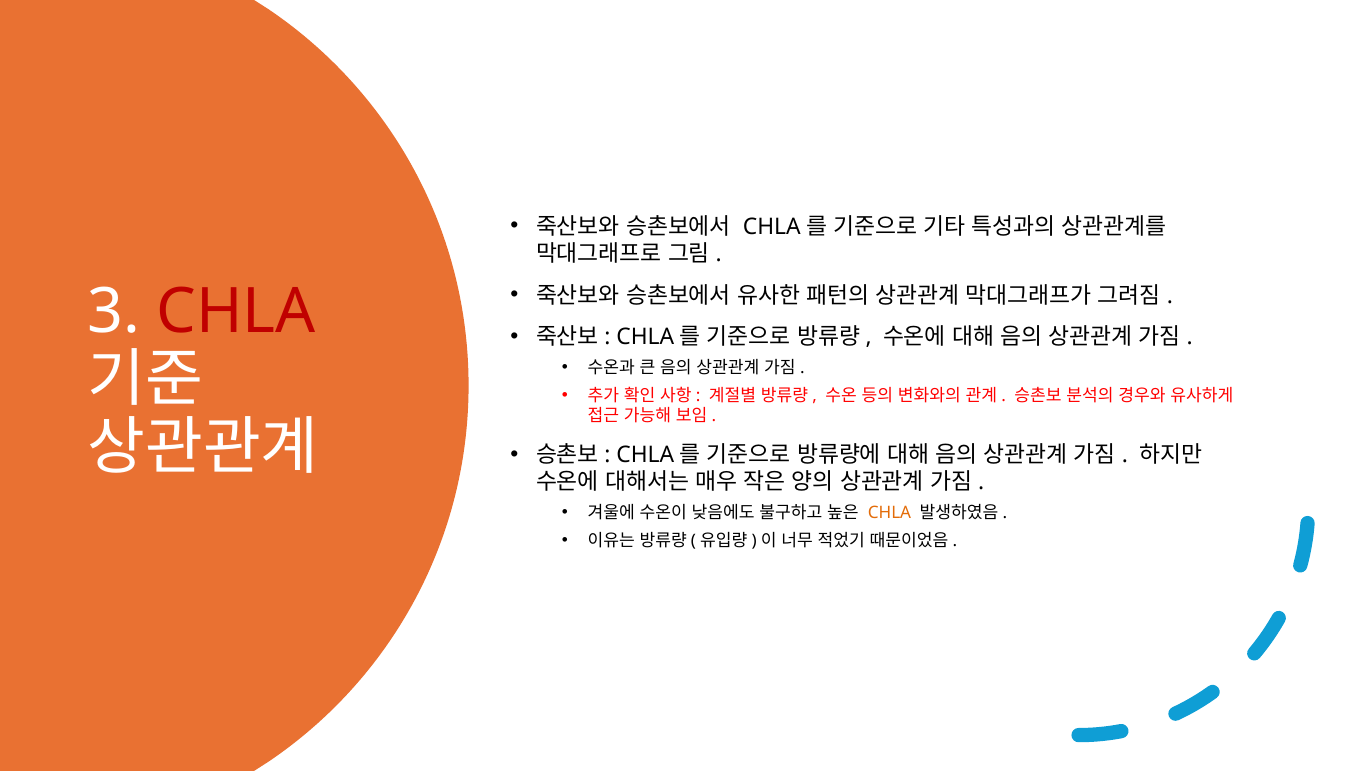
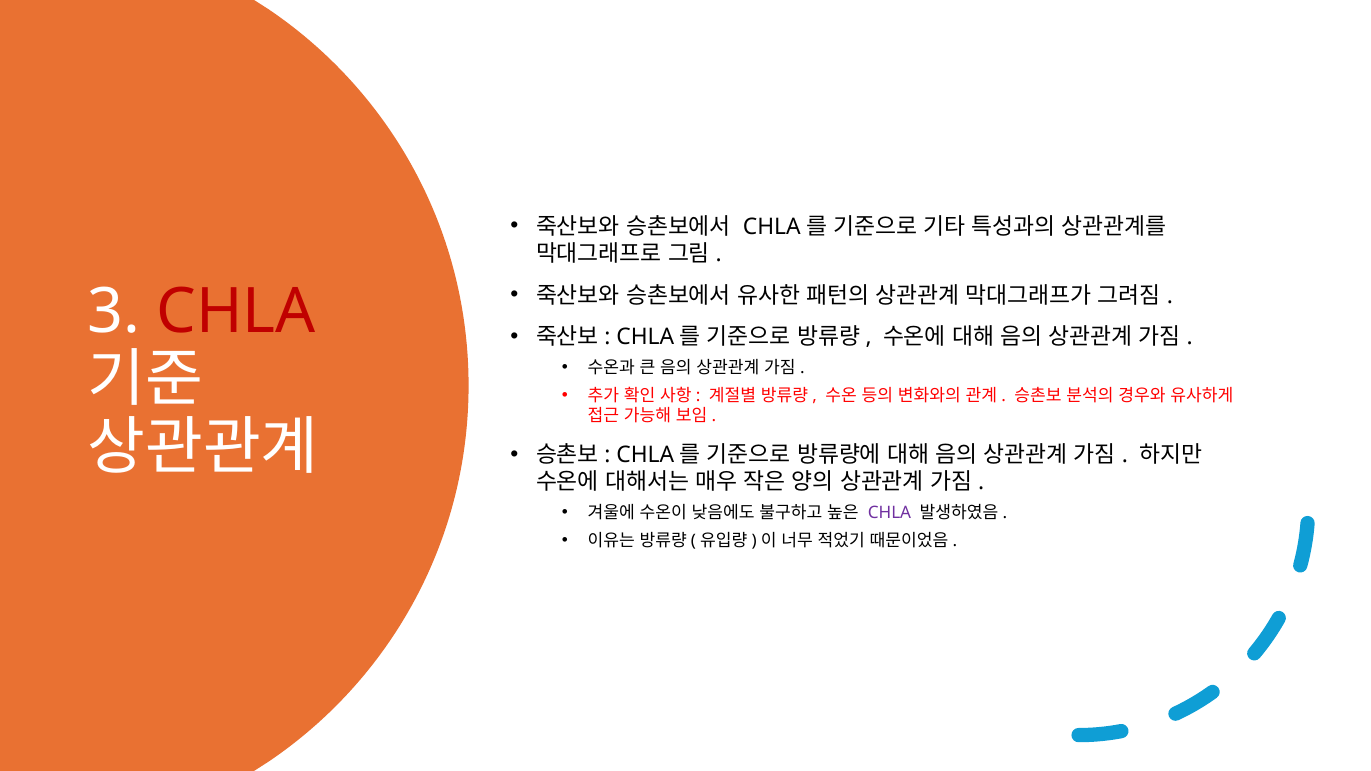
CHLA colour: orange -> purple (890, 513)
